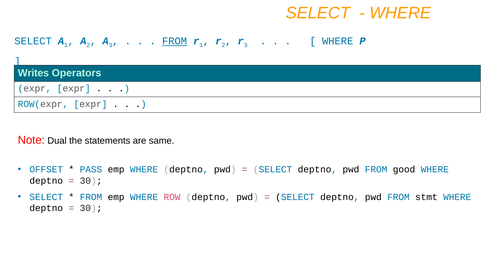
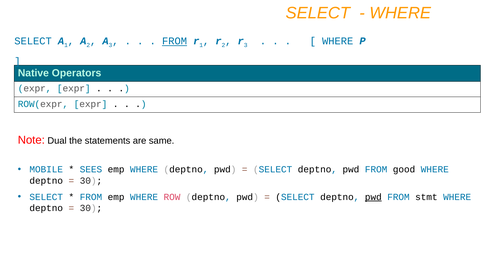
Writes: Writes -> Native (33, 73)
OFFSET: OFFSET -> MOBILE (46, 169)
PASS: PASS -> SEES (91, 169)
pwd underline: none -> present (373, 197)
